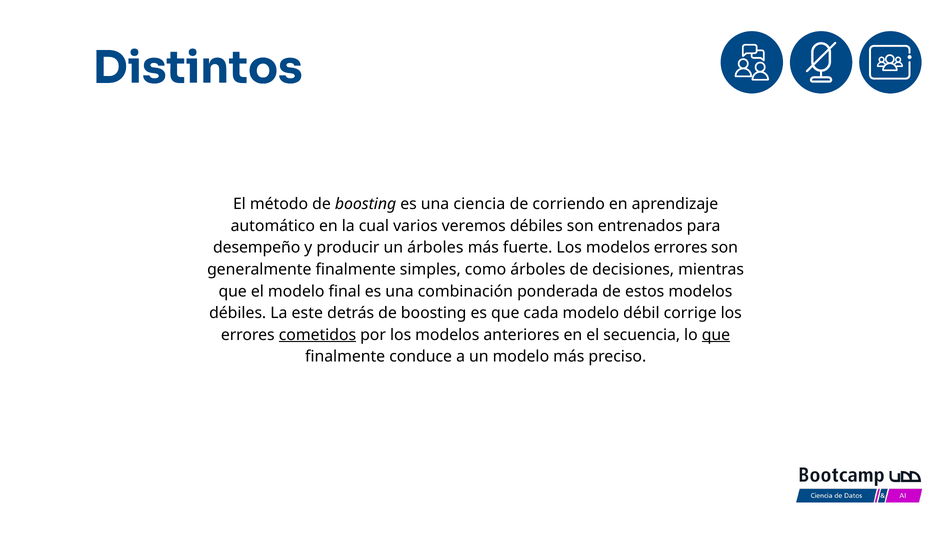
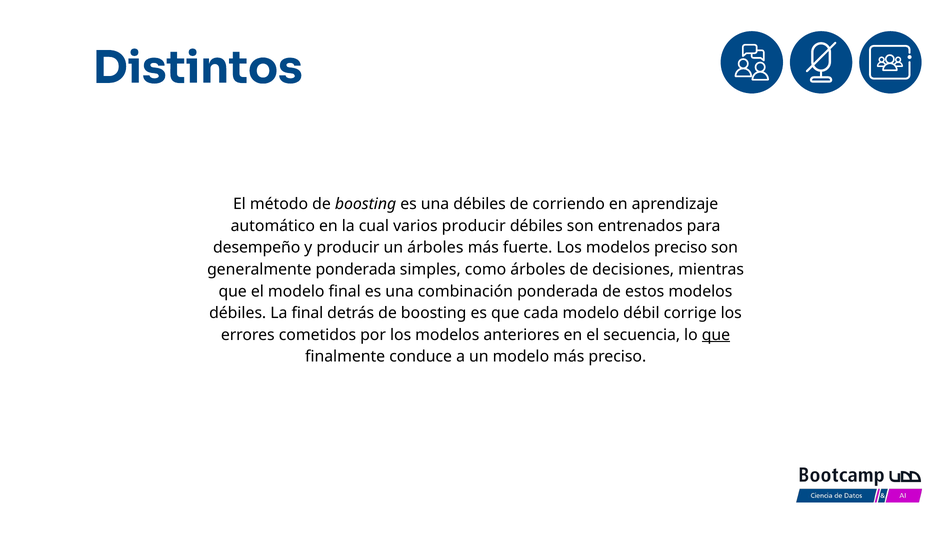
una ciencia: ciencia -> débiles (480, 204)
varios veremos: veremos -> producir (474, 226)
modelos errores: errores -> preciso (681, 248)
generalmente finalmente: finalmente -> ponderada (356, 270)
La este: este -> final (307, 313)
cometidos underline: present -> none (317, 335)
